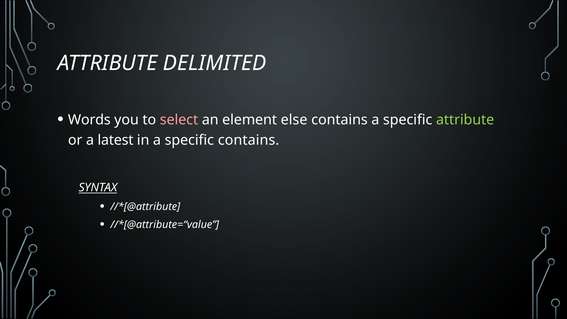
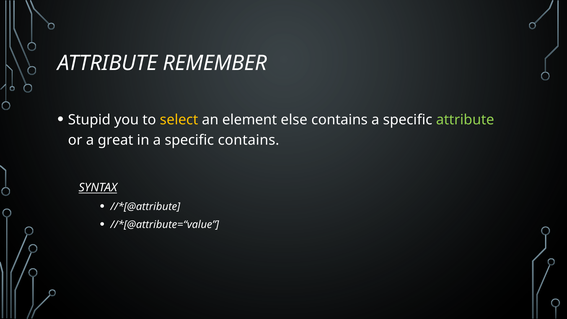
DELIMITED: DELIMITED -> REMEMBER (215, 63)
Words: Words -> Stupid (89, 120)
select colour: pink -> yellow (179, 120)
latest: latest -> great (115, 140)
